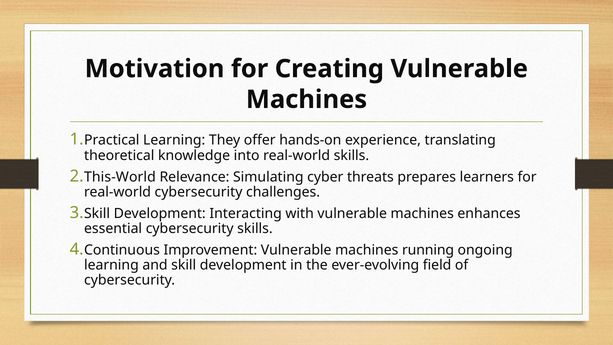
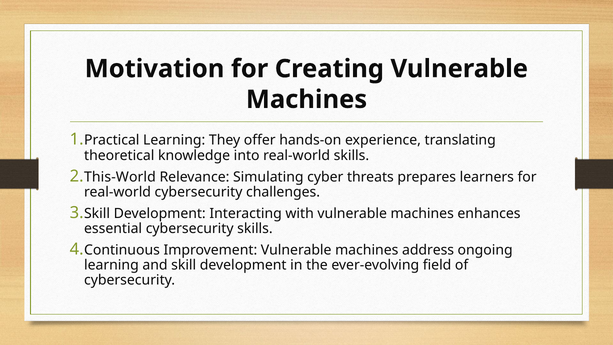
running: running -> address (428, 250)
